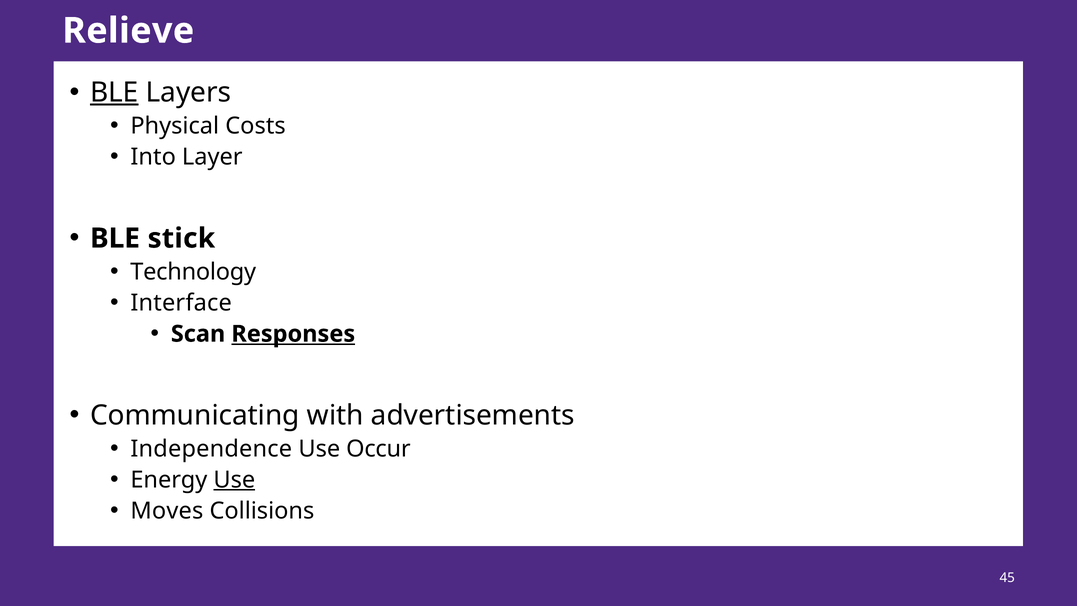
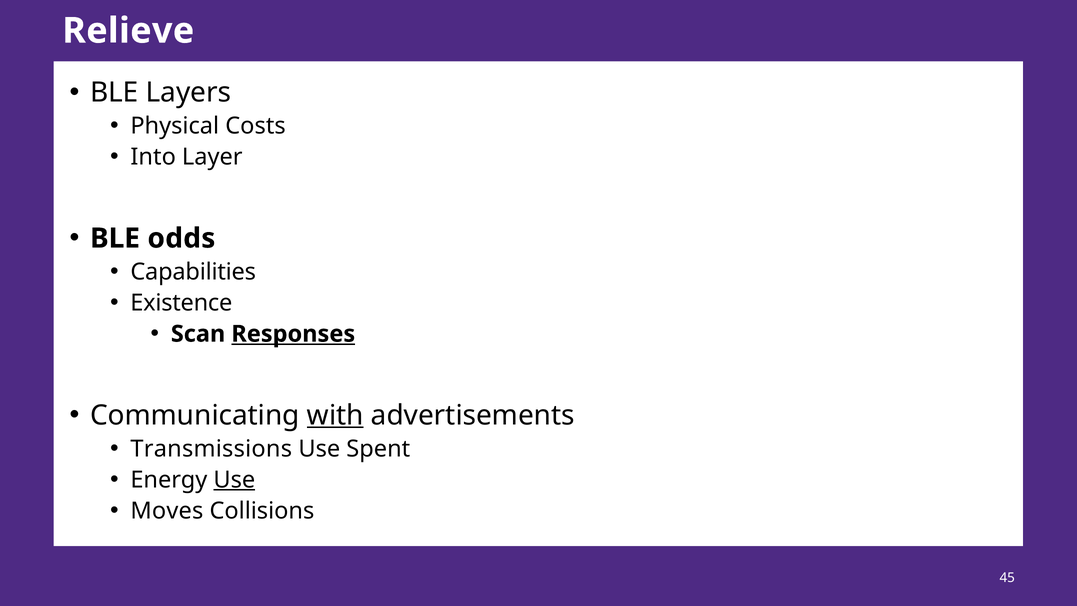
BLE underline: present -> none (114, 92)
stick: stick -> odds (181, 238)
Technology: Technology -> Capabilities (193, 272)
Interface: Interface -> Existence (181, 303)
with underline: none -> present (335, 415)
Independence: Independence -> Transmissions (211, 449)
Occur: Occur -> Spent (378, 449)
